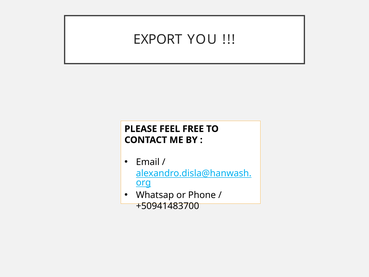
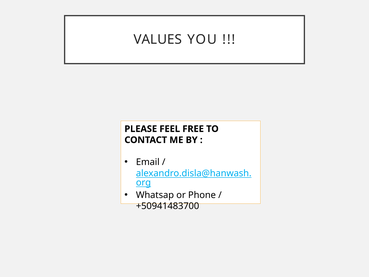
EXPORT: EXPORT -> VALUES (158, 40)
